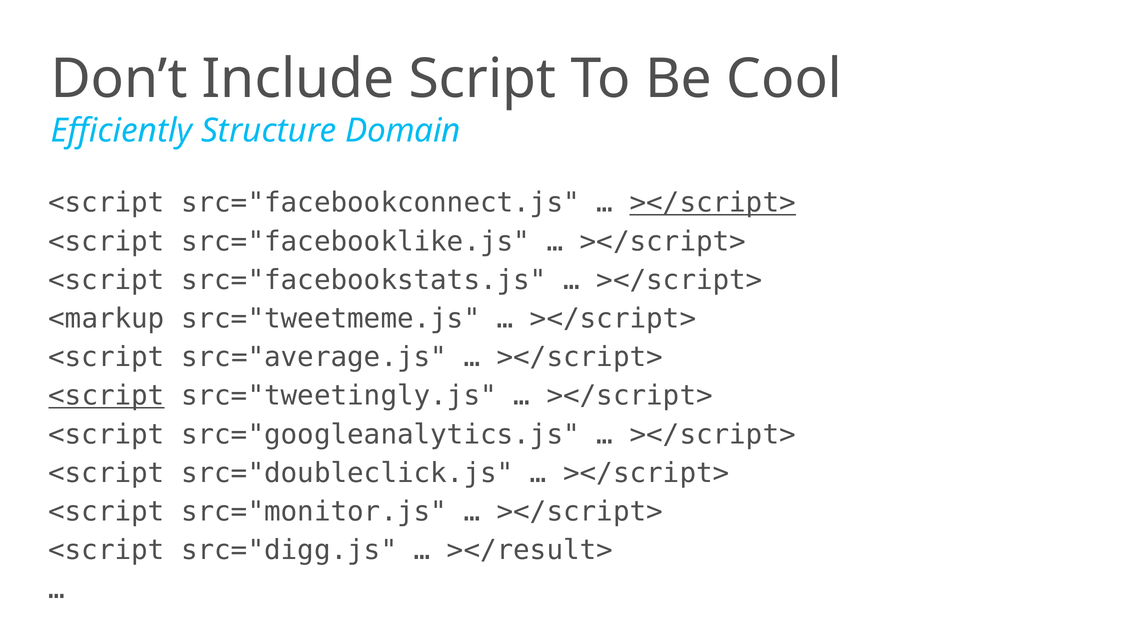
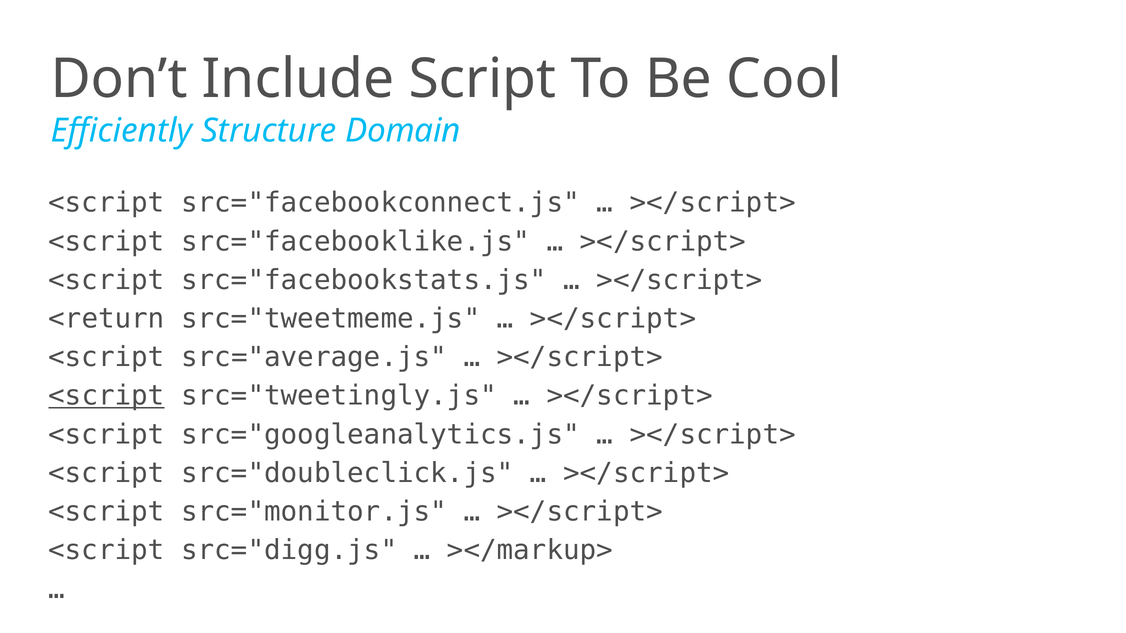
></script> underline: present -> none (713, 203)
<markup: <markup -> <return (106, 319)
></result>: ></result> -> ></markup> (530, 551)
